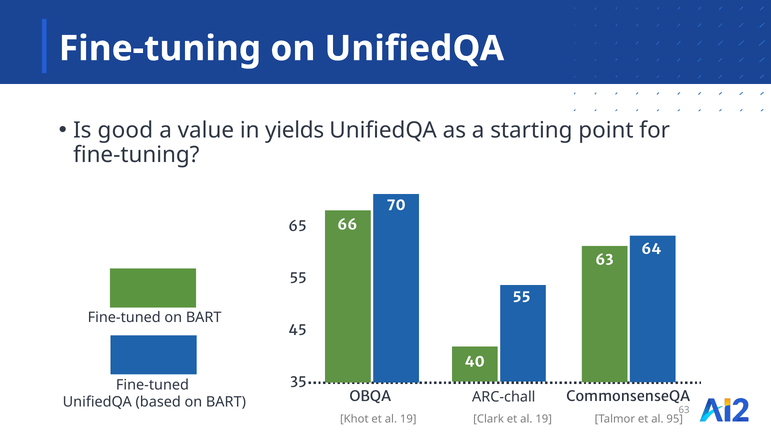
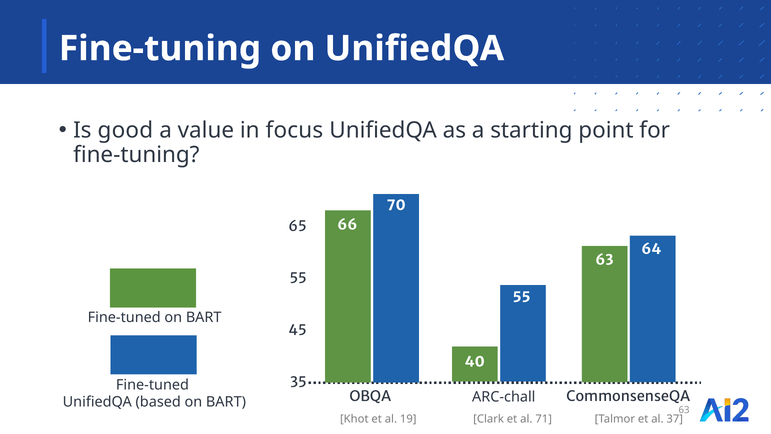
yields: yields -> focus (294, 130)
Clark et al 19: 19 -> 71 (544, 419)
95: 95 -> 37 (675, 419)
